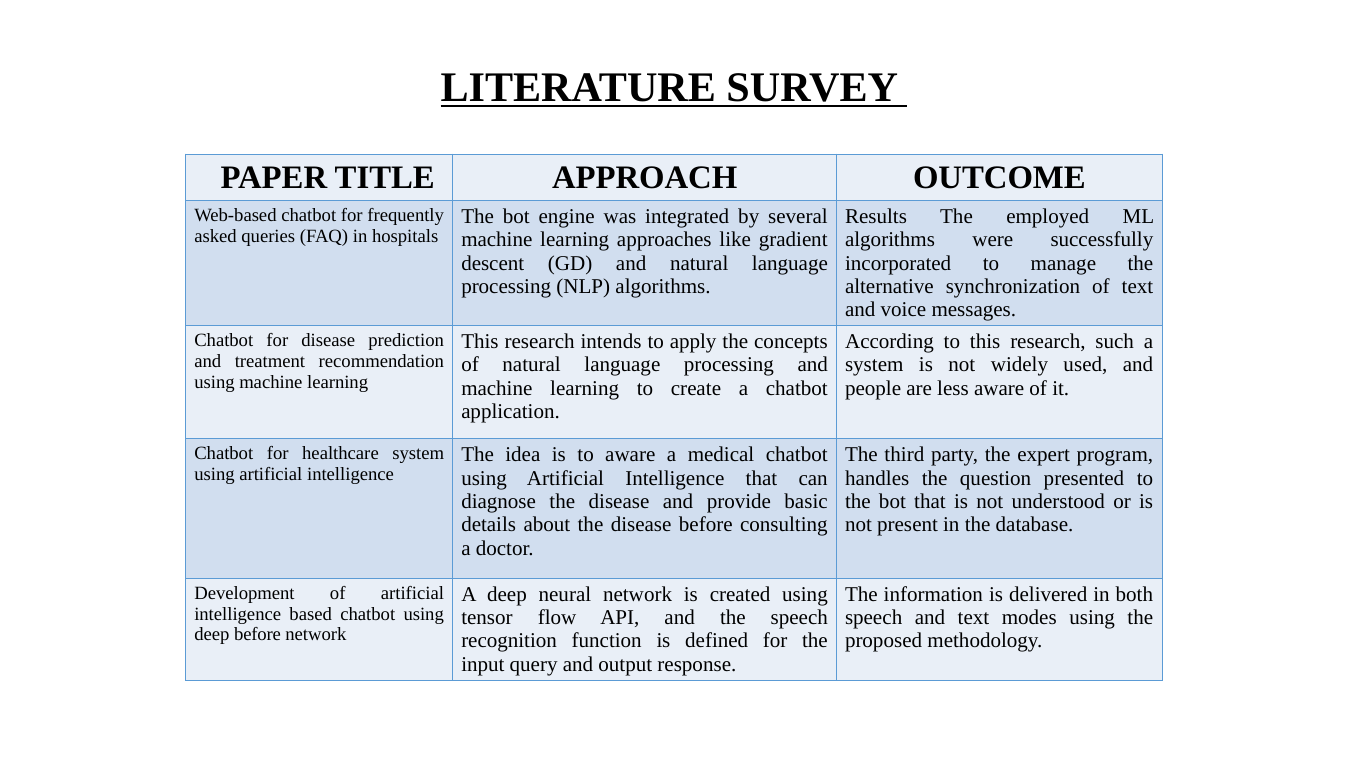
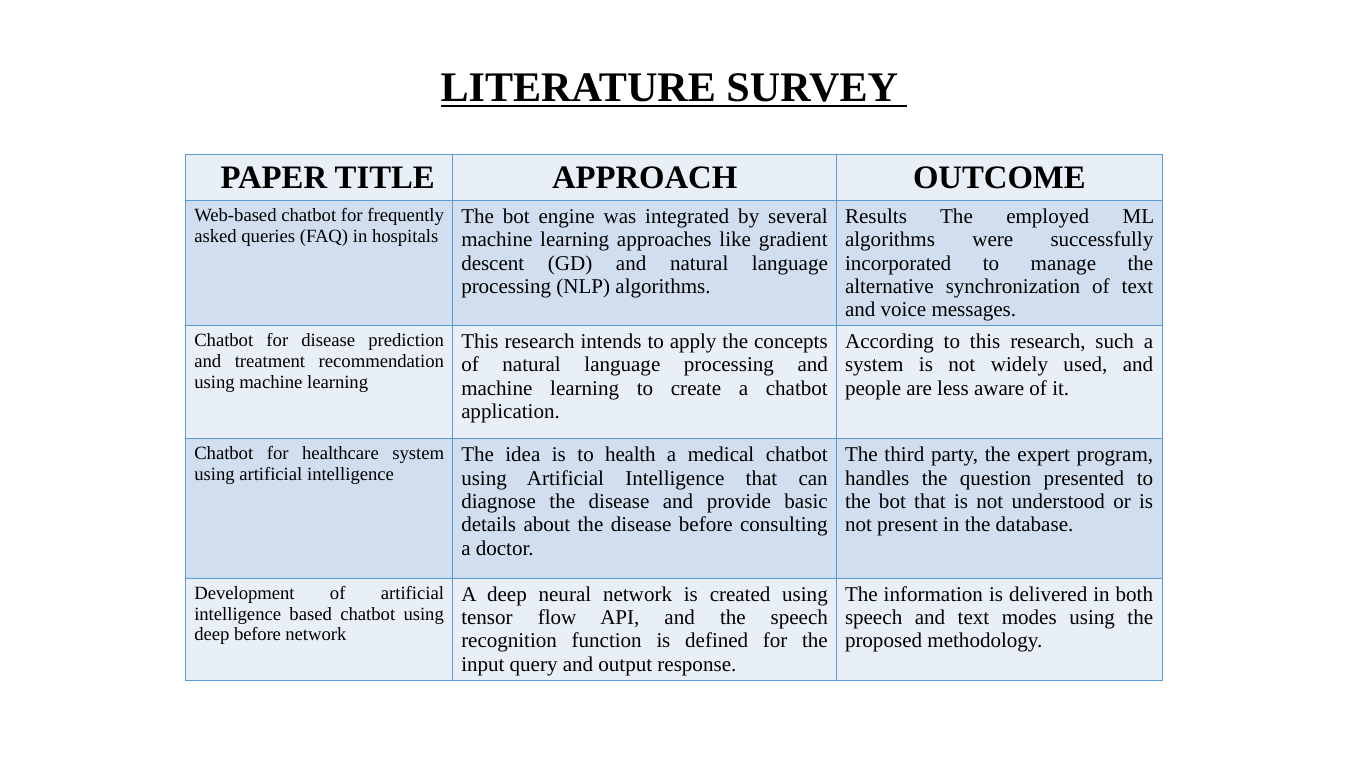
to aware: aware -> health (630, 455)
